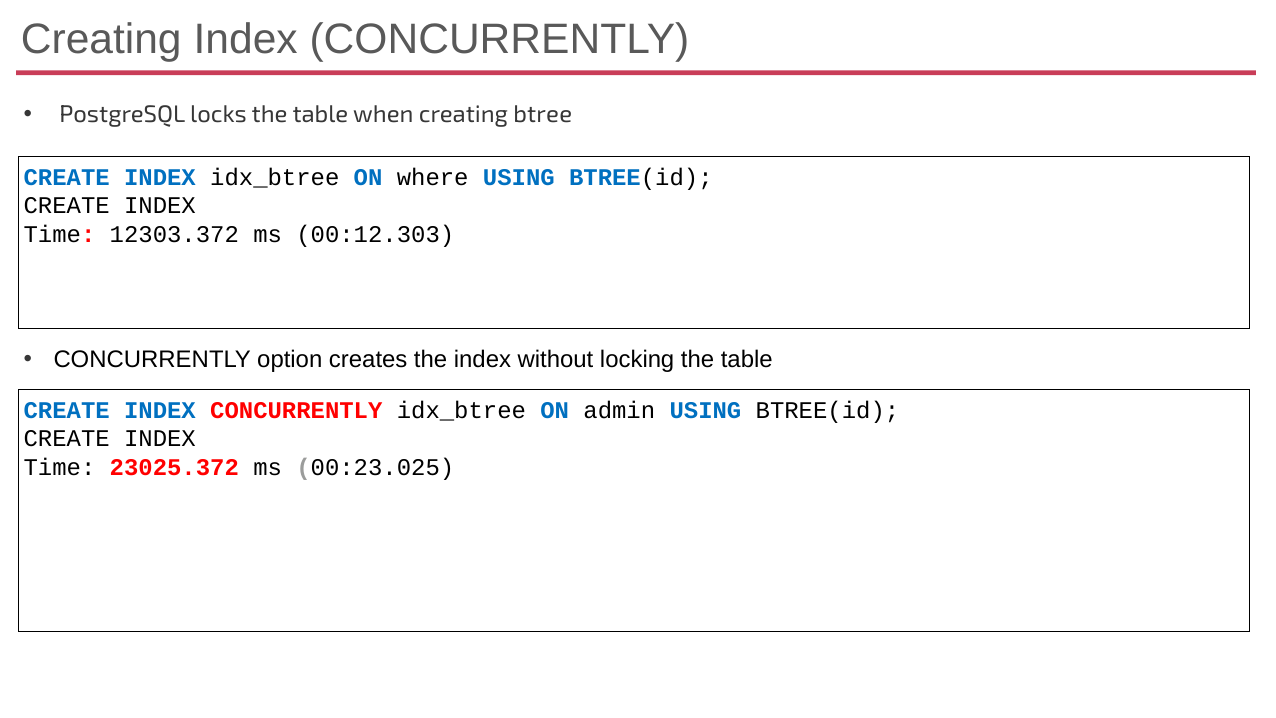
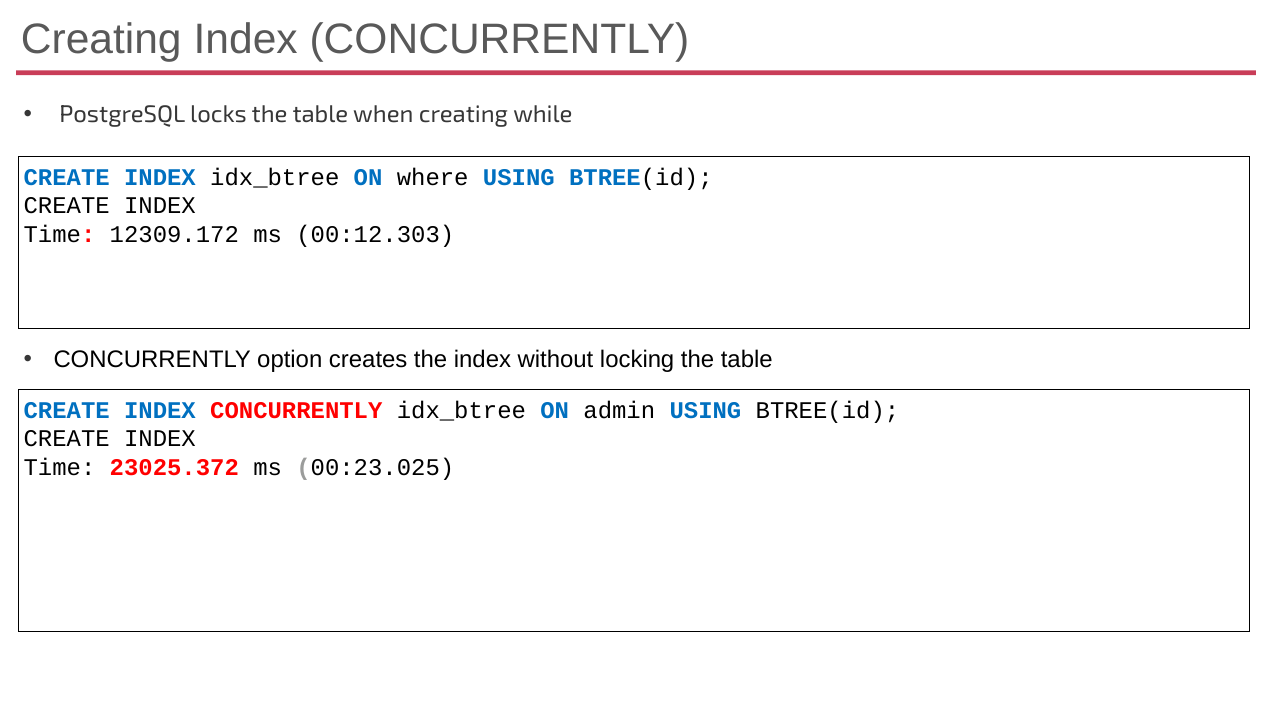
btree: btree -> while (543, 115)
12303.372: 12303.372 -> 12309.172 (174, 235)
